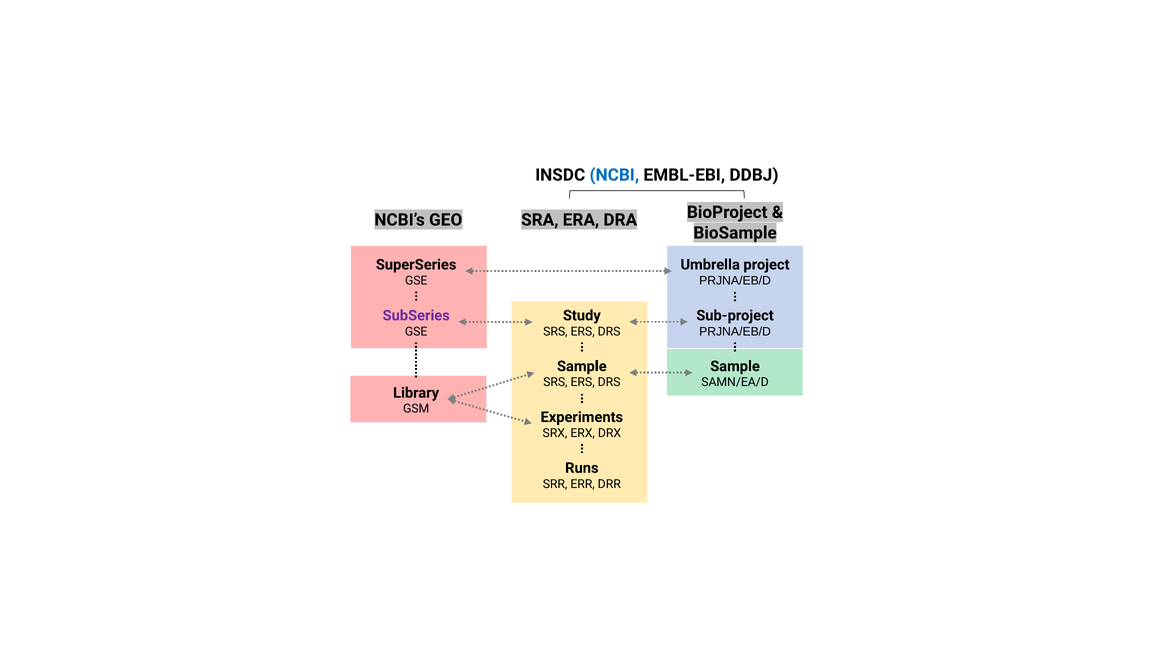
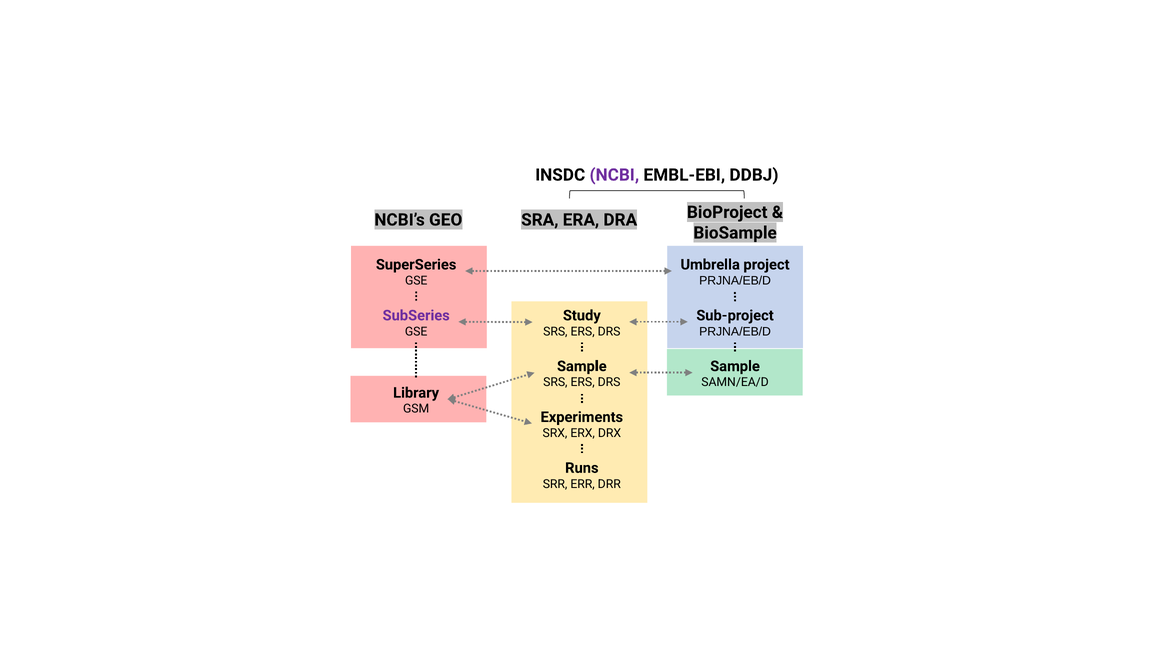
NCBI colour: blue -> purple (614, 175)
